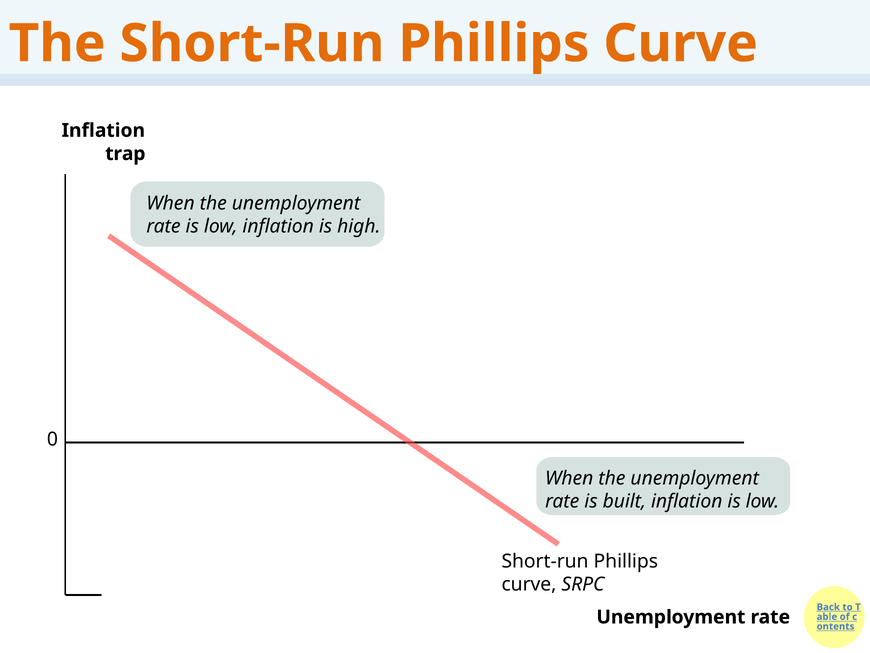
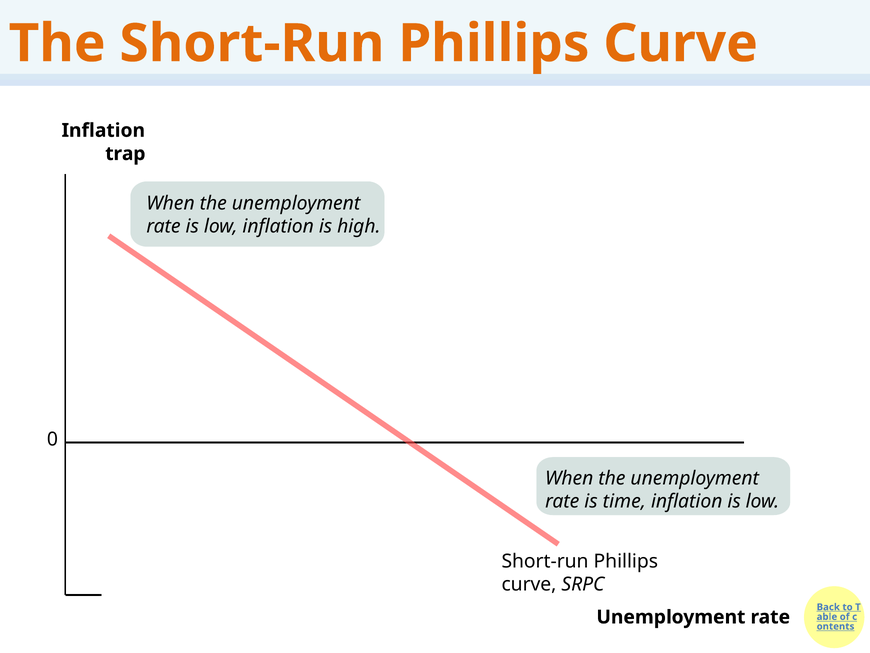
built: built -> time (624, 501)
